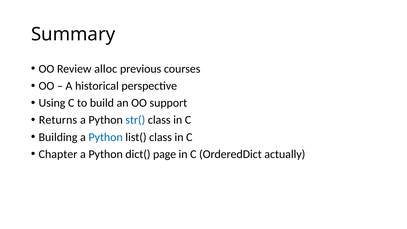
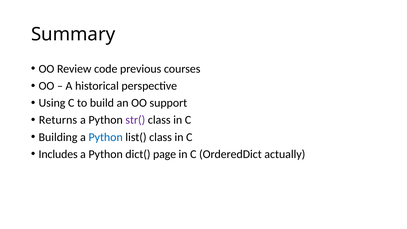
alloc: alloc -> code (106, 69)
str( colour: blue -> purple (135, 120)
Chapter: Chapter -> Includes (58, 154)
